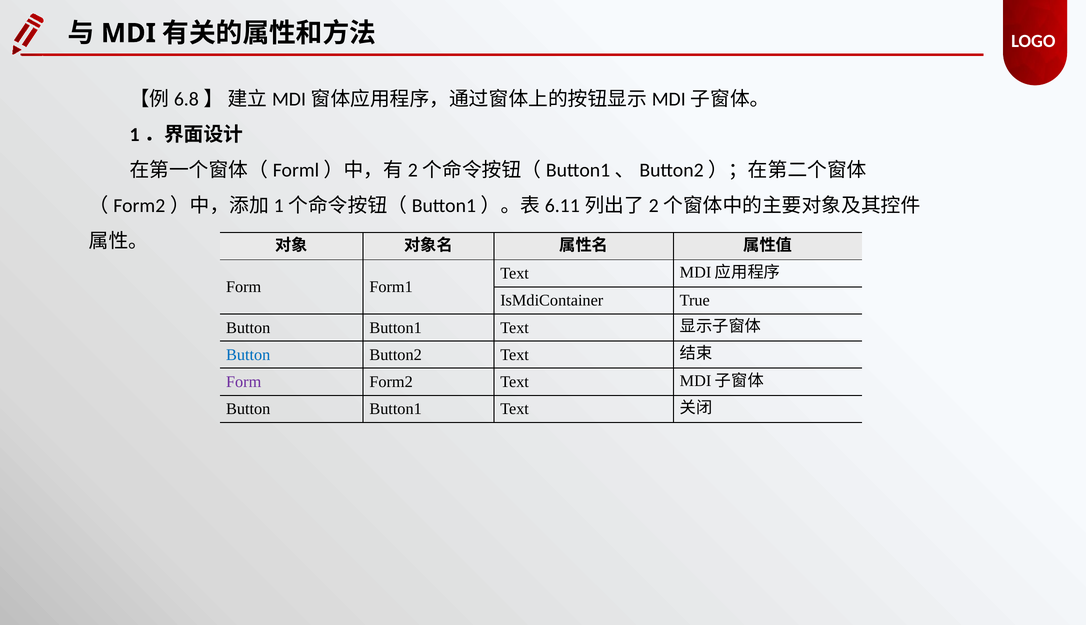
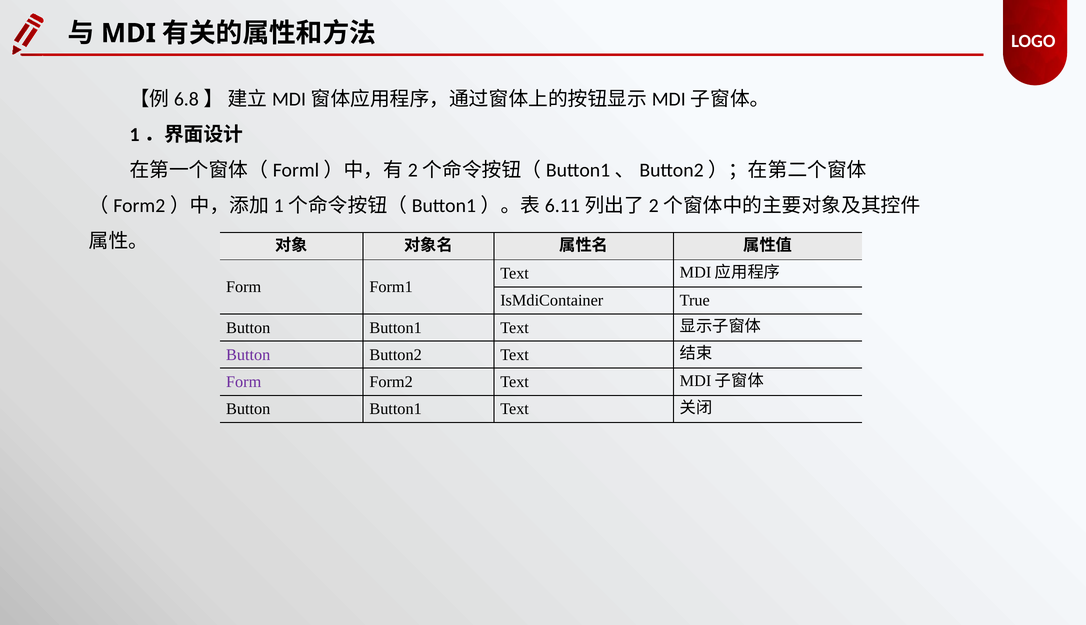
Button colour: blue -> purple (248, 355)
